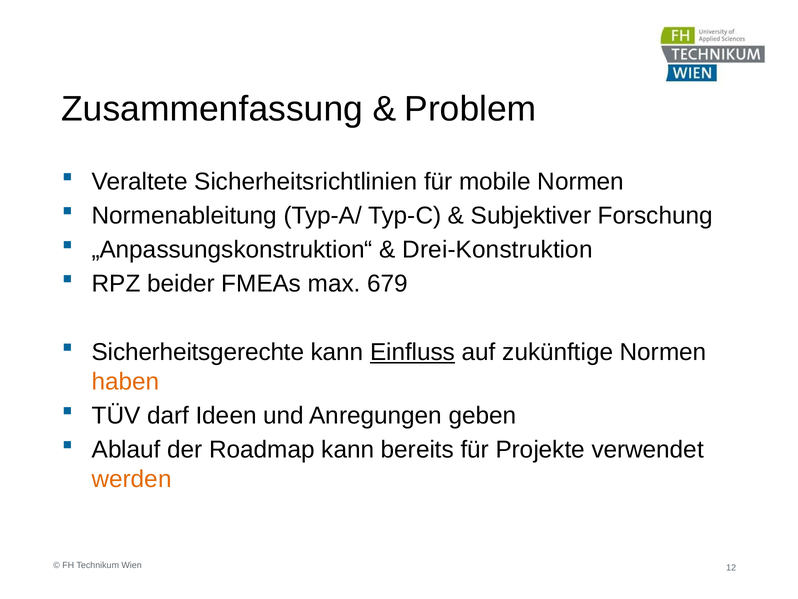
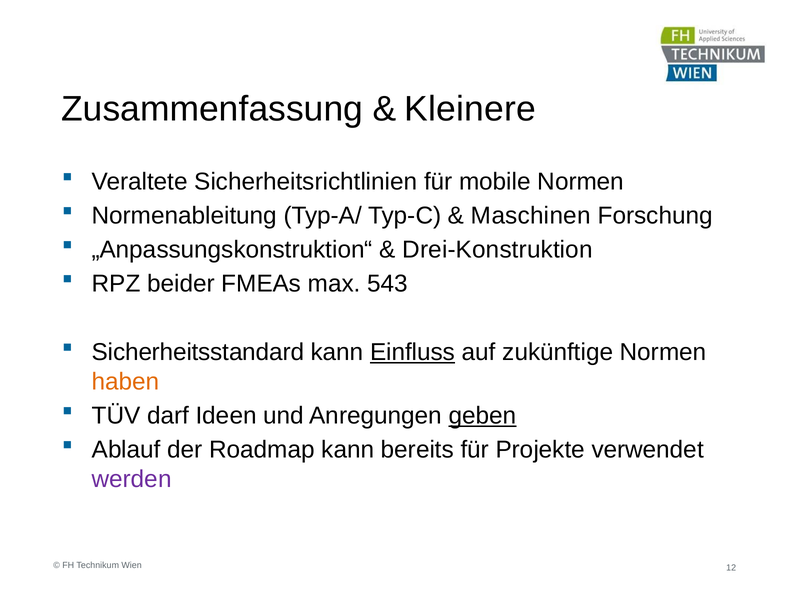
Problem: Problem -> Kleinere (470, 109)
Subjektiver: Subjektiver -> Maschinen (531, 215)
679: 679 -> 543 (388, 284)
Sicherheitsgerechte: Sicherheitsgerechte -> Sicherheitsstandard (198, 352)
geben underline: none -> present (482, 415)
werden colour: orange -> purple (132, 479)
